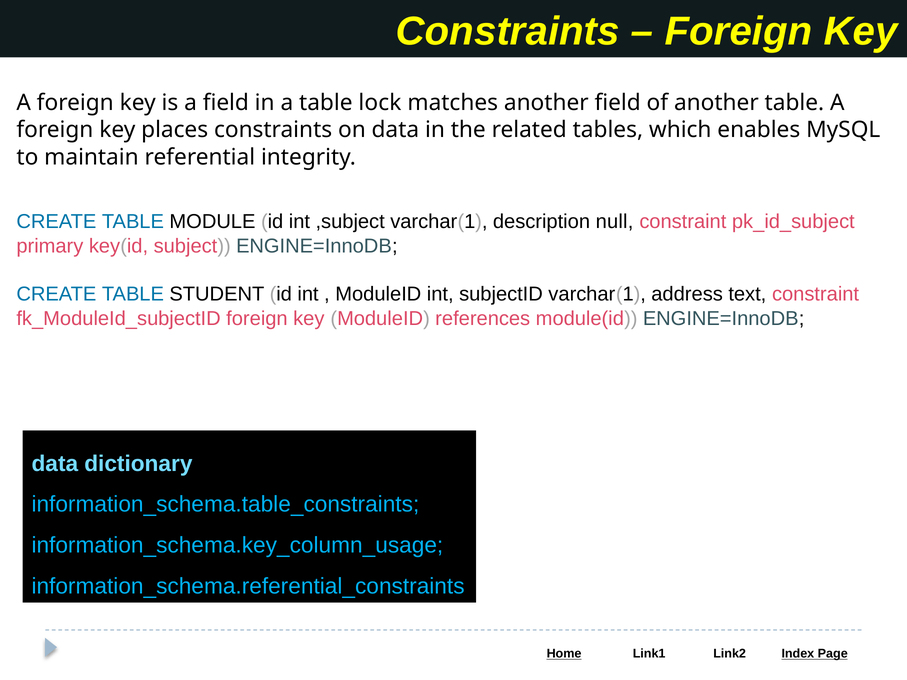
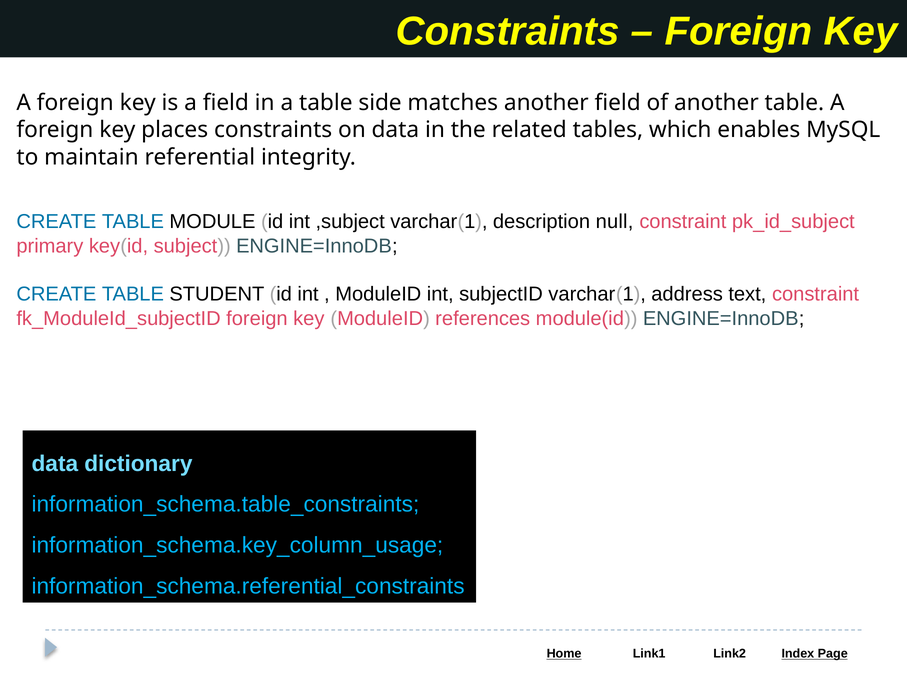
lock: lock -> side (380, 103)
